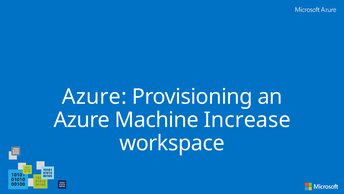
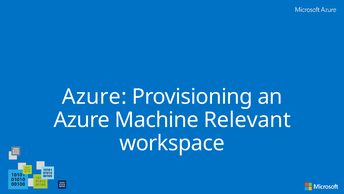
Increase: Increase -> Relevant (247, 120)
